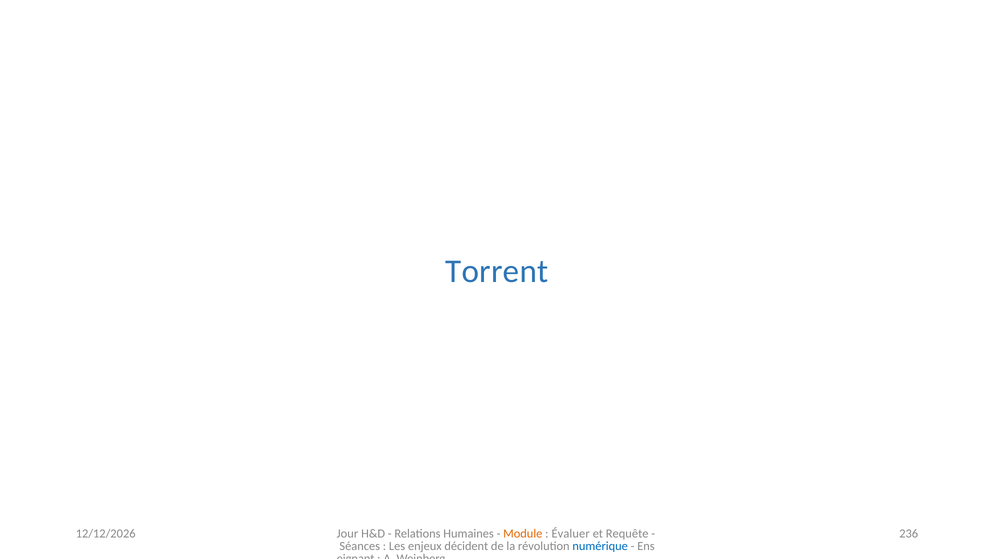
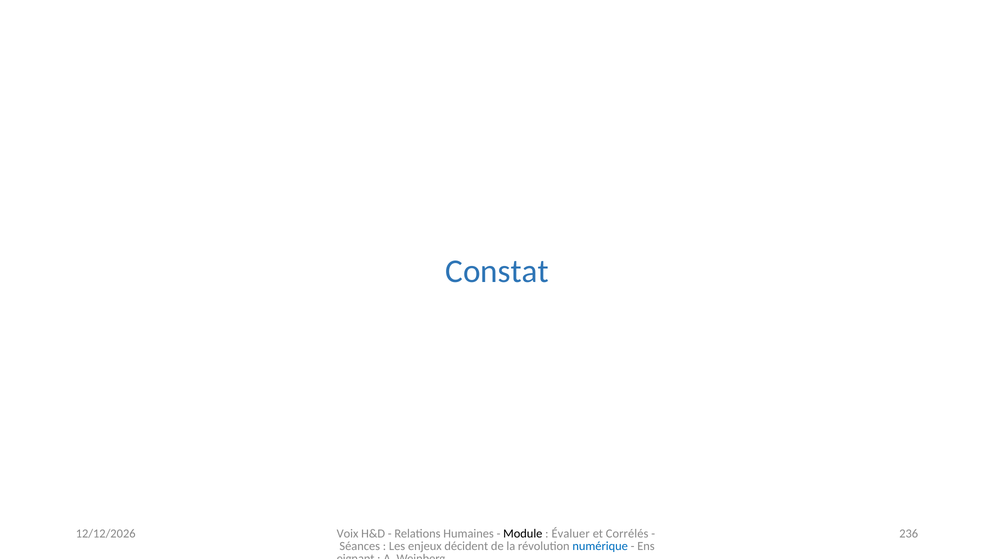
Torrent: Torrent -> Constat (497, 271)
Jour: Jour -> Voix (348, 534)
Module colour: orange -> black (523, 534)
Requête: Requête -> Corrélés (627, 534)
